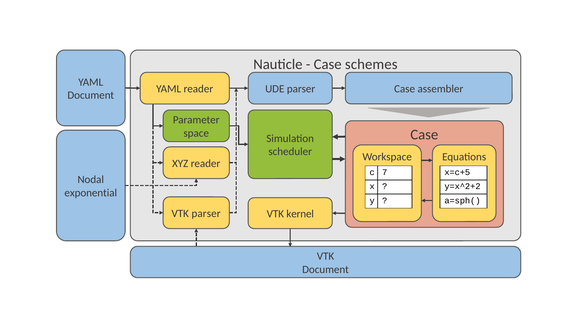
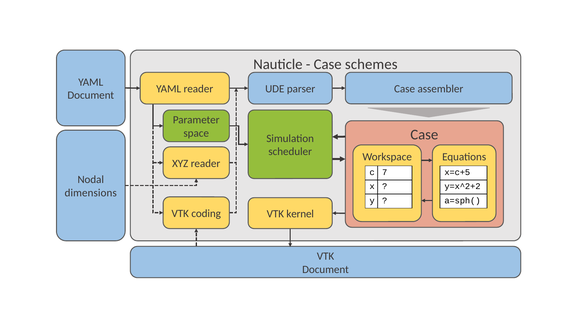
exponential: exponential -> dimensions (91, 193)
VTK parser: parser -> coding (206, 213)
